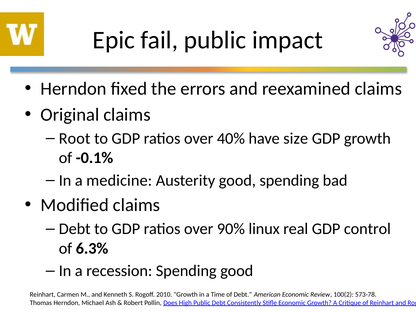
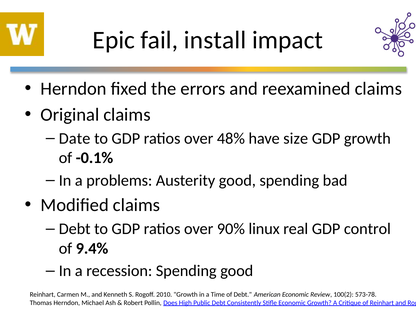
fail public: public -> install (215, 40)
Root: Root -> Date (75, 138)
40%: 40% -> 48% (231, 138)
medicine: medicine -> problems (119, 180)
6.3%: 6.3% -> 9.4% (92, 248)
